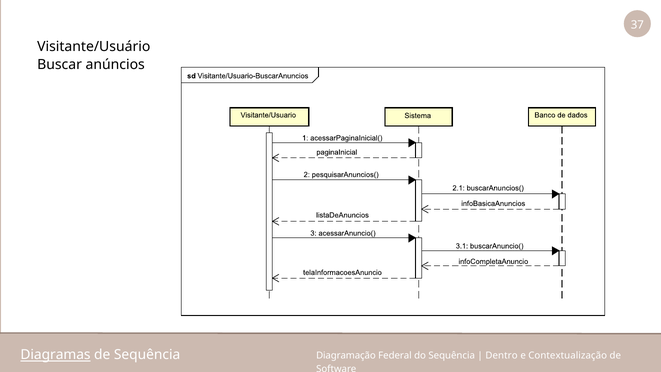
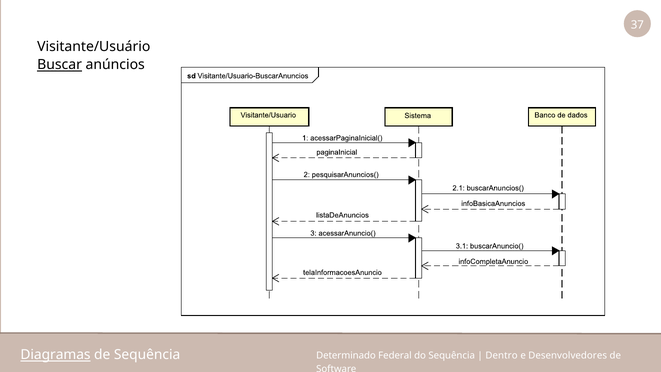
Buscar underline: none -> present (60, 65)
Diagramação: Diagramação -> Determinado (346, 355)
Contextualização: Contextualização -> Desenvolvedores (568, 355)
